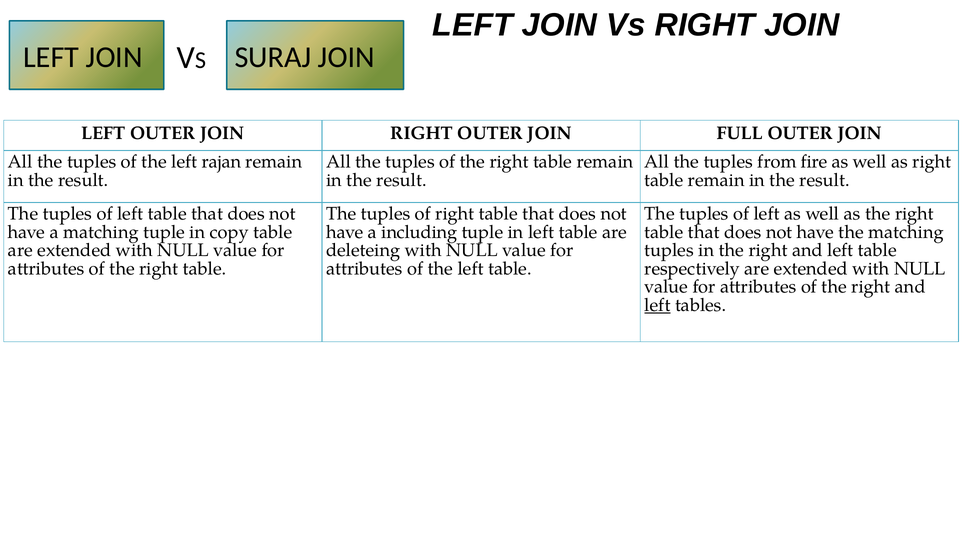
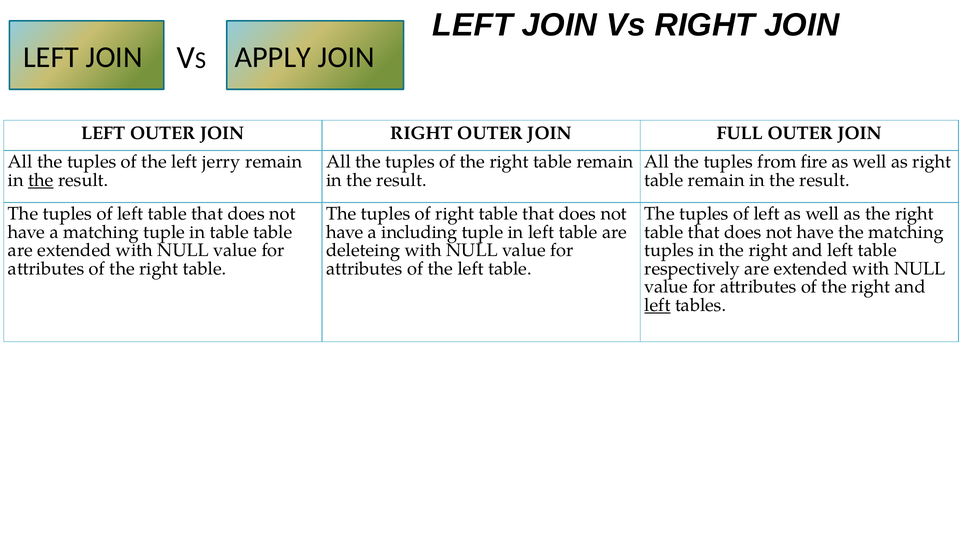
SURAJ: SURAJ -> APPLY (273, 57)
rajan: rajan -> jerry (221, 162)
the underline: none -> present (41, 180)
in copy: copy -> table (229, 232)
